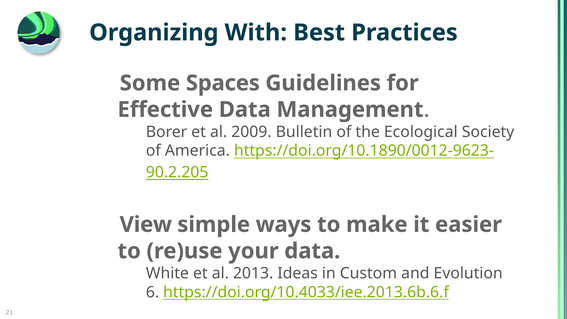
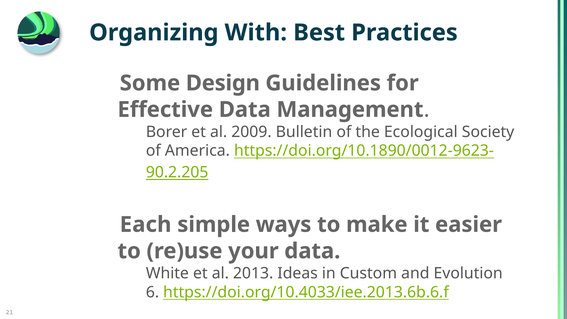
Spaces: Spaces -> Design (223, 83)
View: View -> Each (146, 225)
